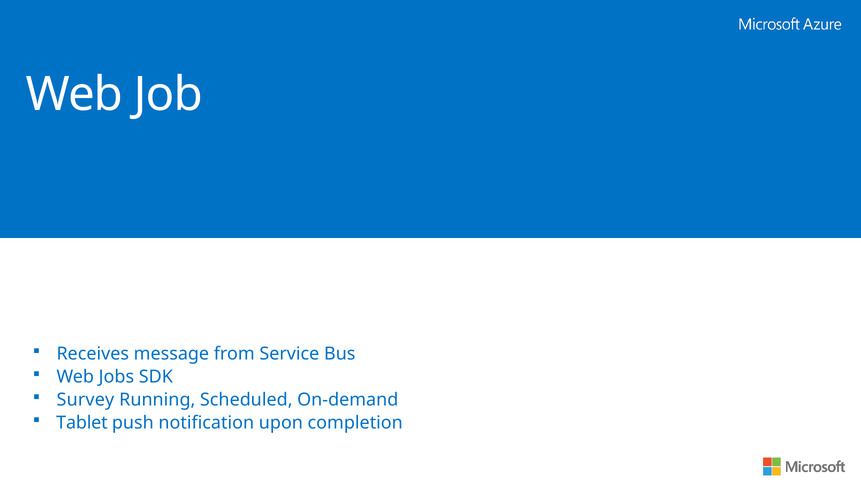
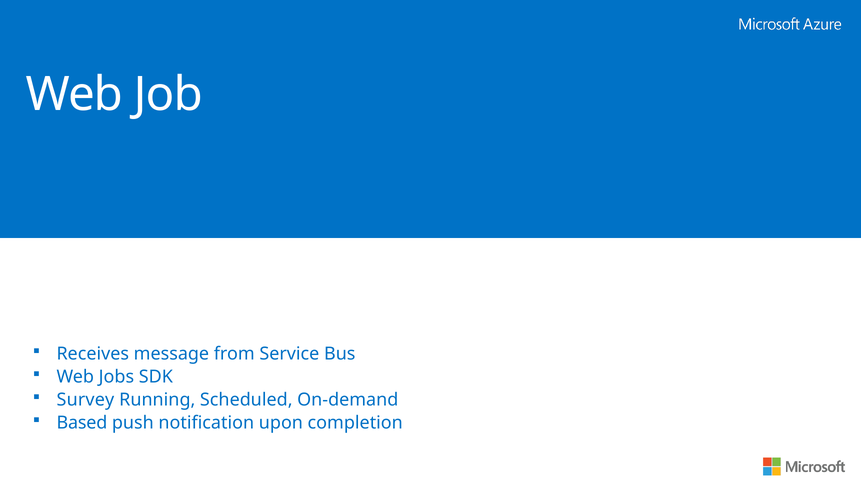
Tablet: Tablet -> Based (82, 422)
